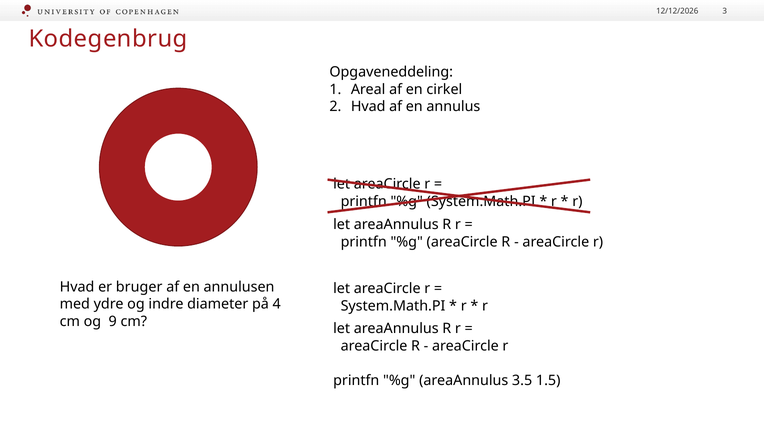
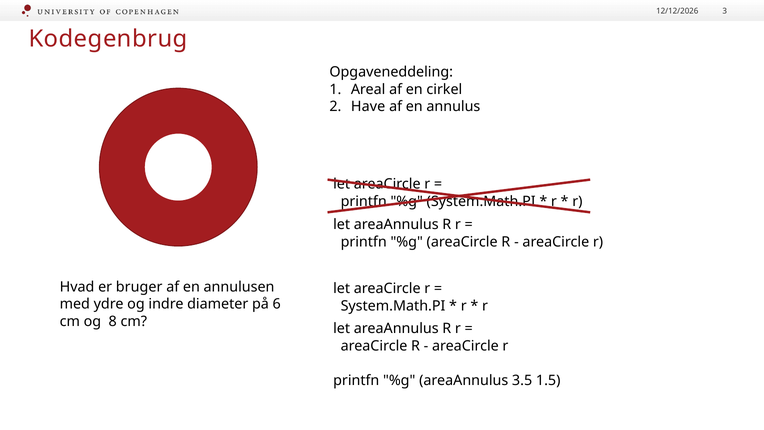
Hvad: Hvad -> Have (368, 106)
4: 4 -> 6 (277, 304)
9: 9 -> 8 (113, 321)
